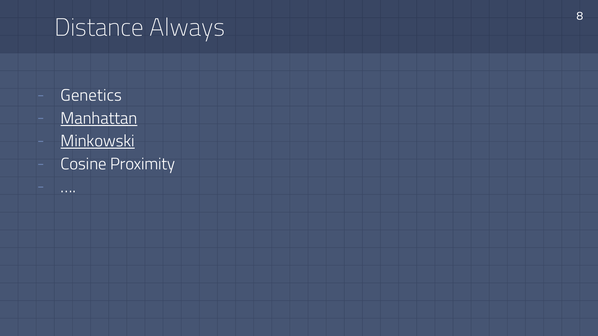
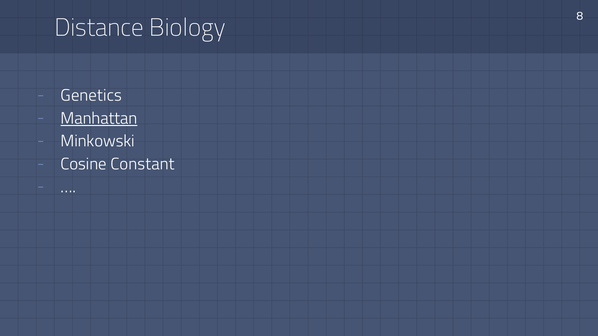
Always: Always -> Biology (187, 28)
Minkowski underline: present -> none (98, 141)
Proximity: Proximity -> Constant (142, 164)
